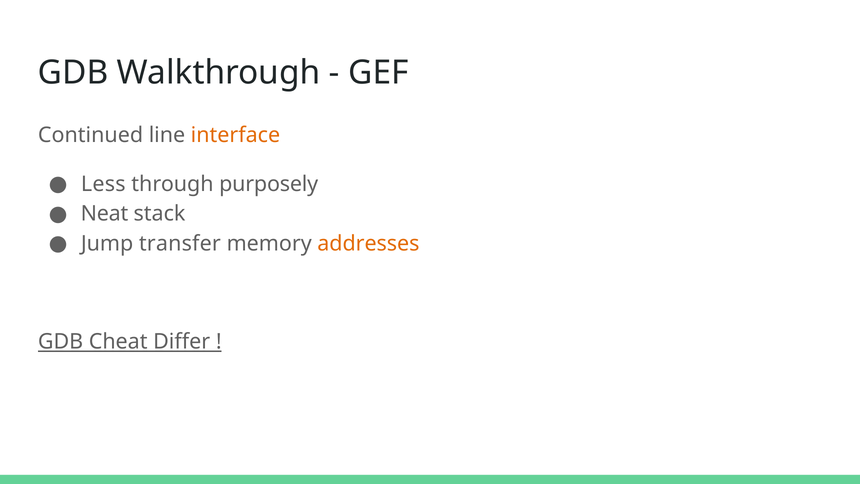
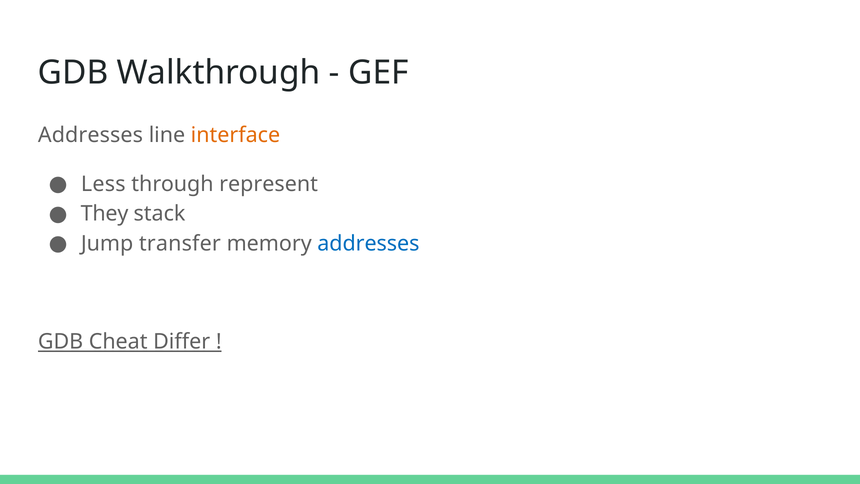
Continued: Continued -> Addresses (90, 135)
purposely: purposely -> represent (269, 184)
Neat: Neat -> They (105, 214)
addresses colour: orange -> blue (368, 243)
